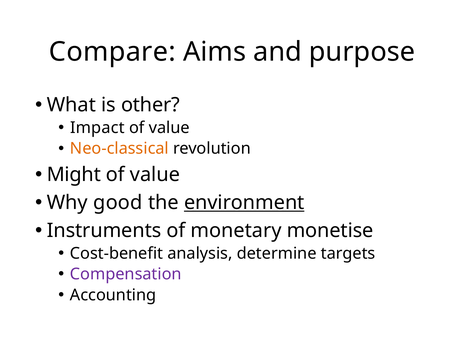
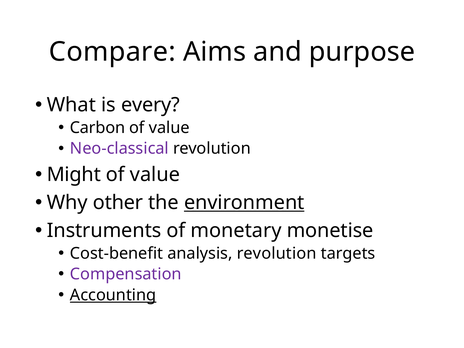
other: other -> every (150, 105)
Impact: Impact -> Carbon (97, 128)
Neo-classical colour: orange -> purple (119, 149)
good: good -> other (118, 203)
analysis determine: determine -> revolution (277, 253)
Accounting underline: none -> present (113, 295)
